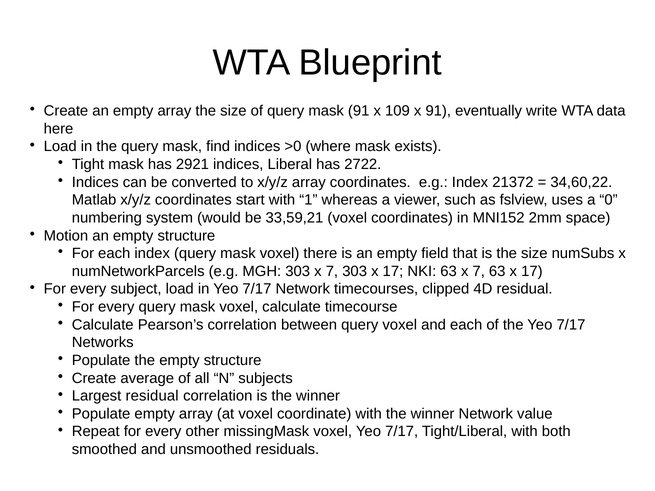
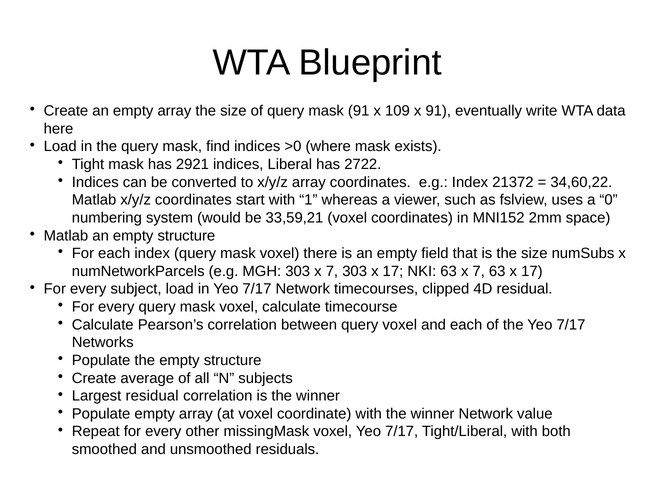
Motion: Motion -> Matlab (66, 236)
